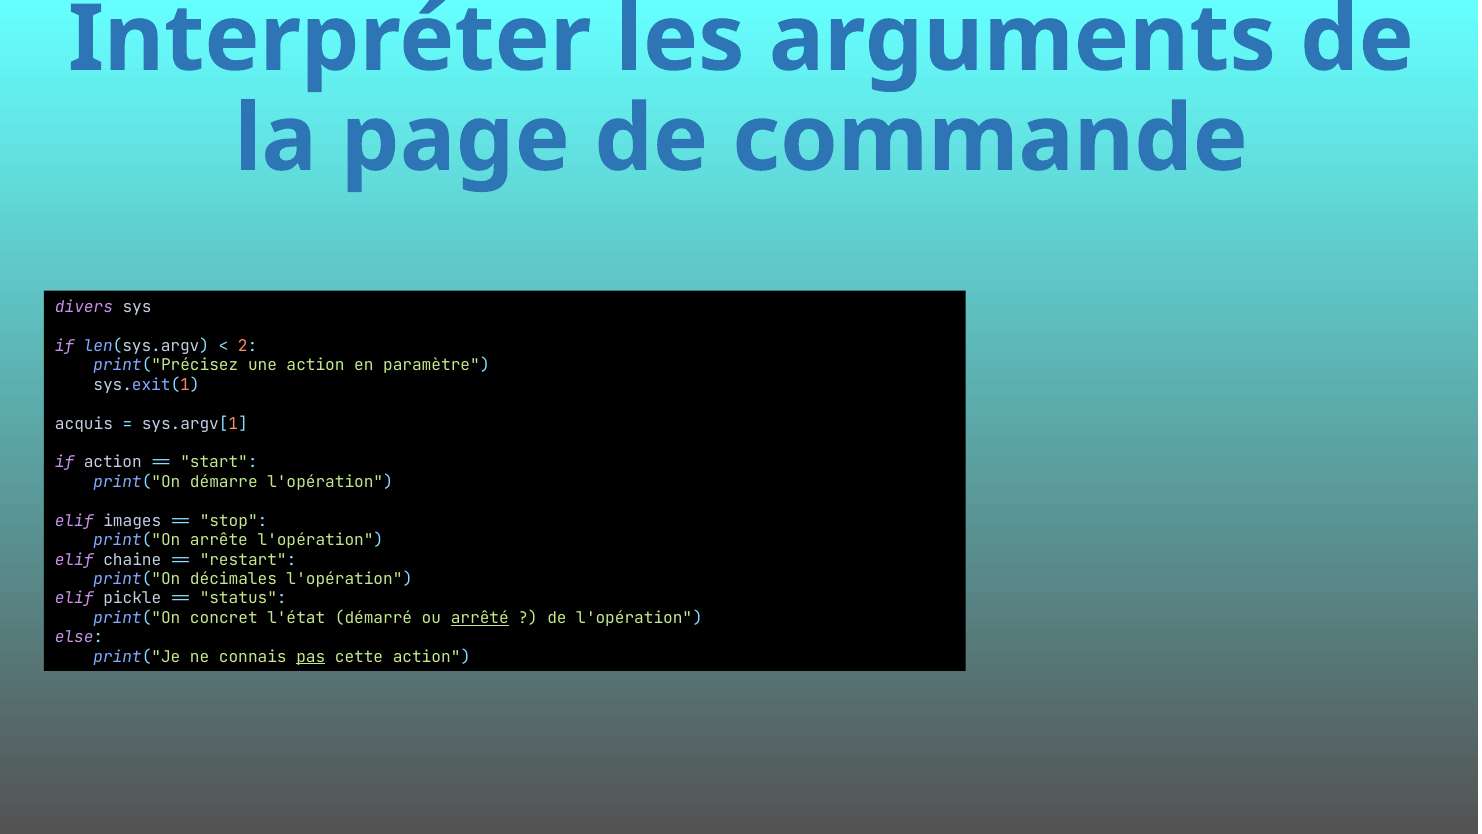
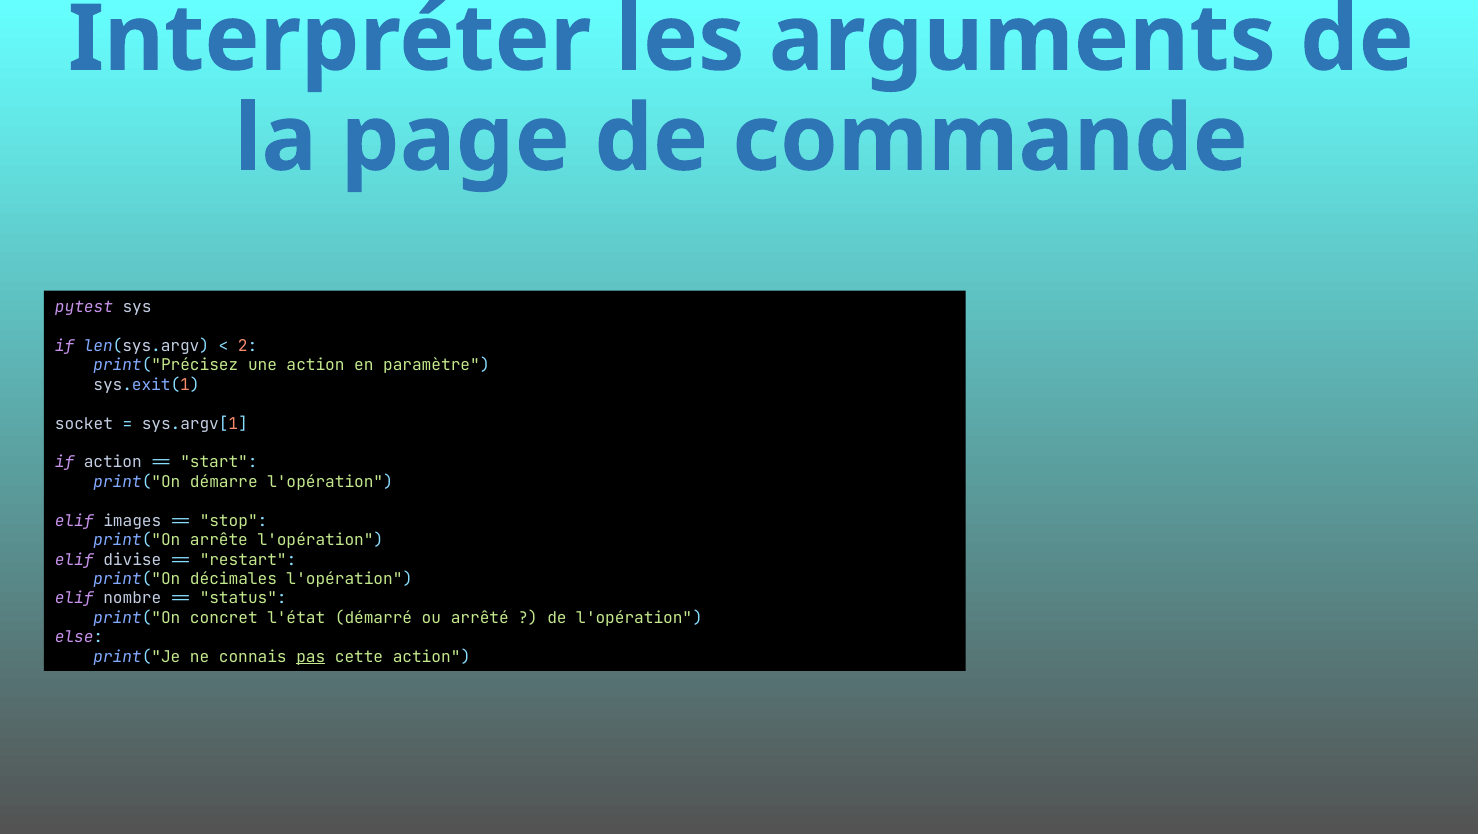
divers: divers -> pytest (84, 307)
acquis: acquis -> socket (84, 423)
chaine: chaine -> divise (132, 560)
pickle: pickle -> nombre (132, 598)
arrêté underline: present -> none (480, 618)
